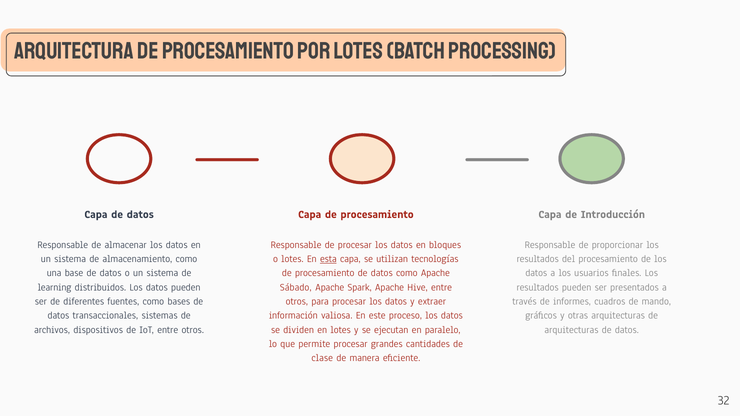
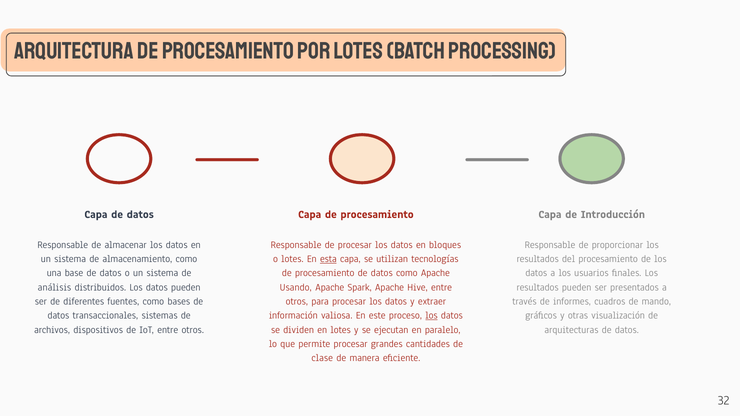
learning: learning -> análisis (54, 287)
Sábado: Sábado -> Usando (296, 287)
los underline: none -> present (431, 316)
otras arquitecturas: arquitecturas -> visualización (618, 316)
